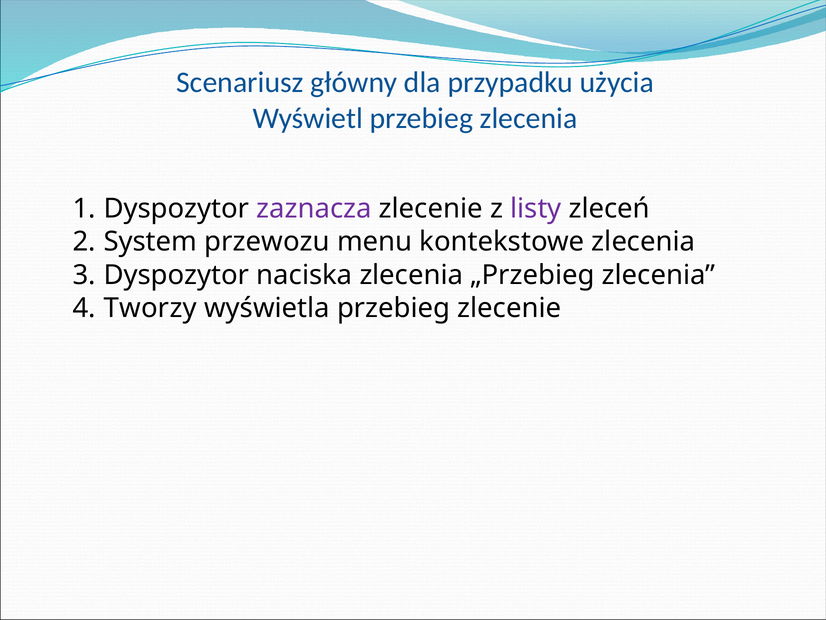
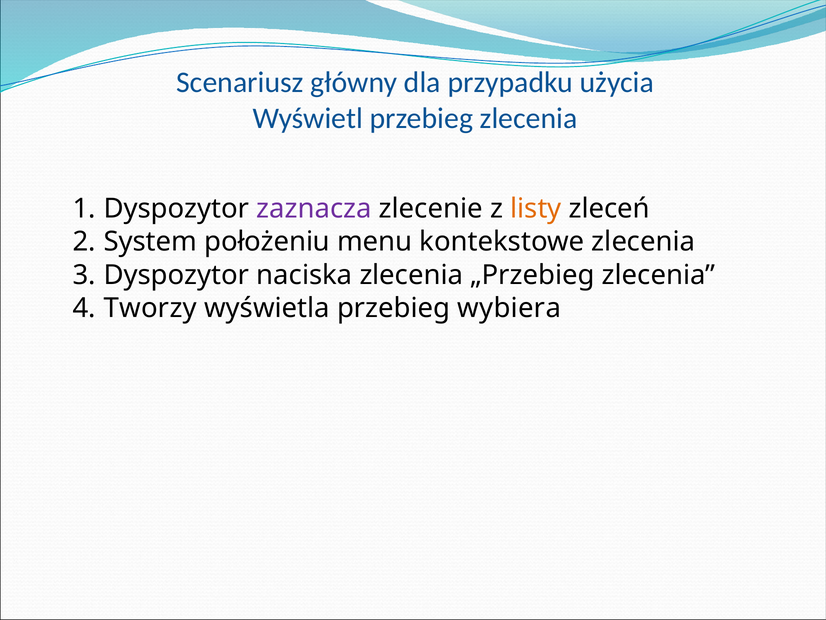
listy colour: purple -> orange (536, 209)
przewozu: przewozu -> położeniu (267, 242)
przebieg zlecenie: zlecenie -> wybiera (509, 308)
